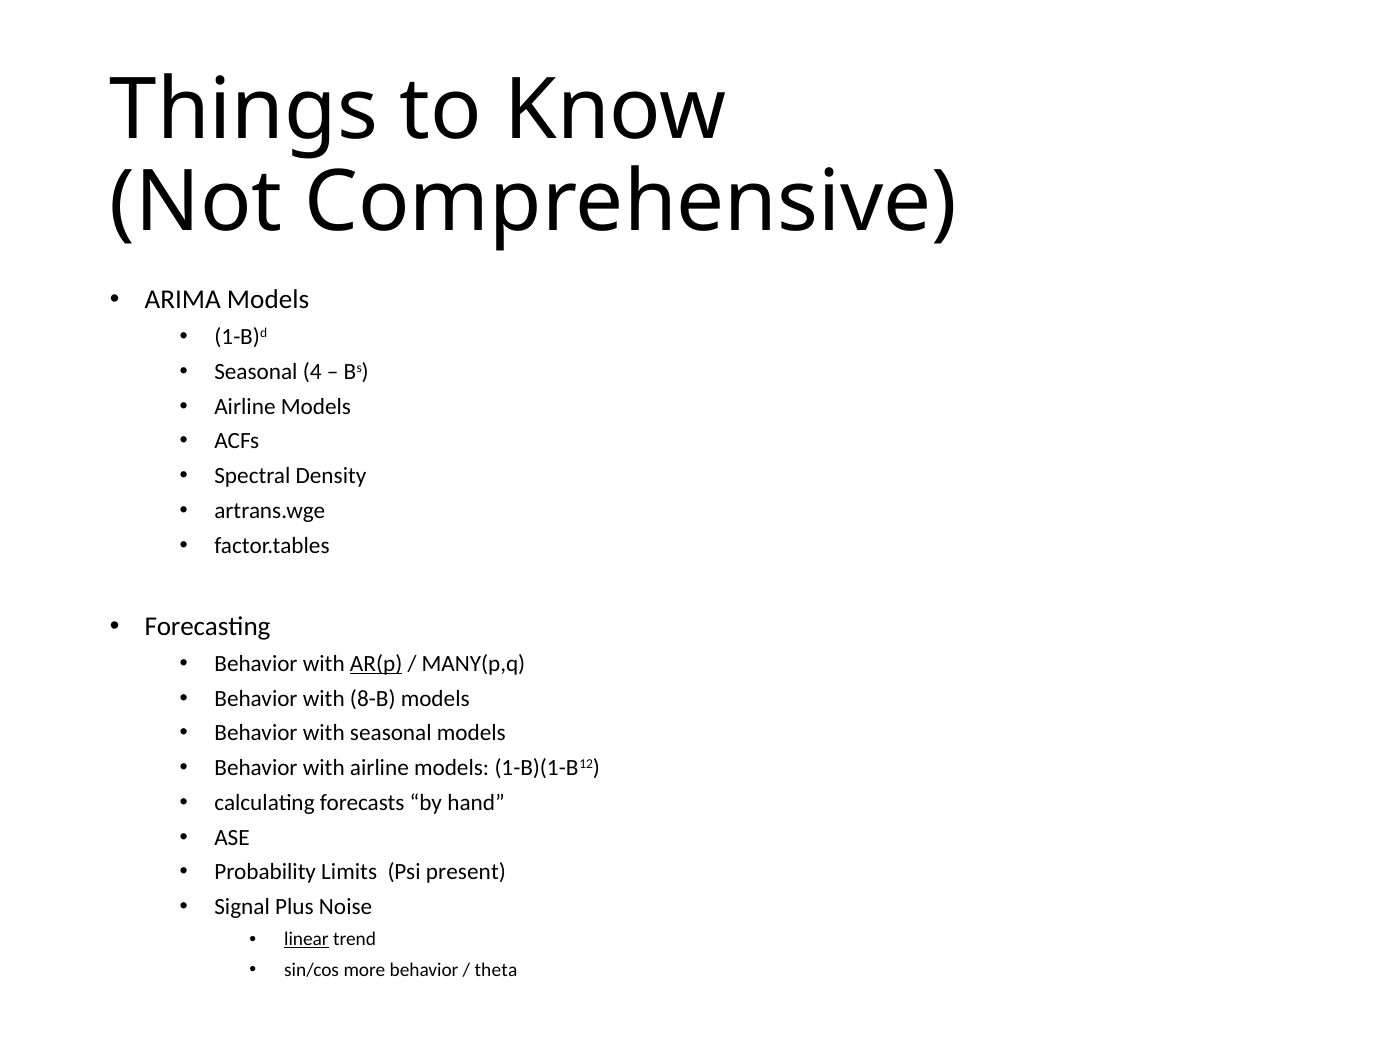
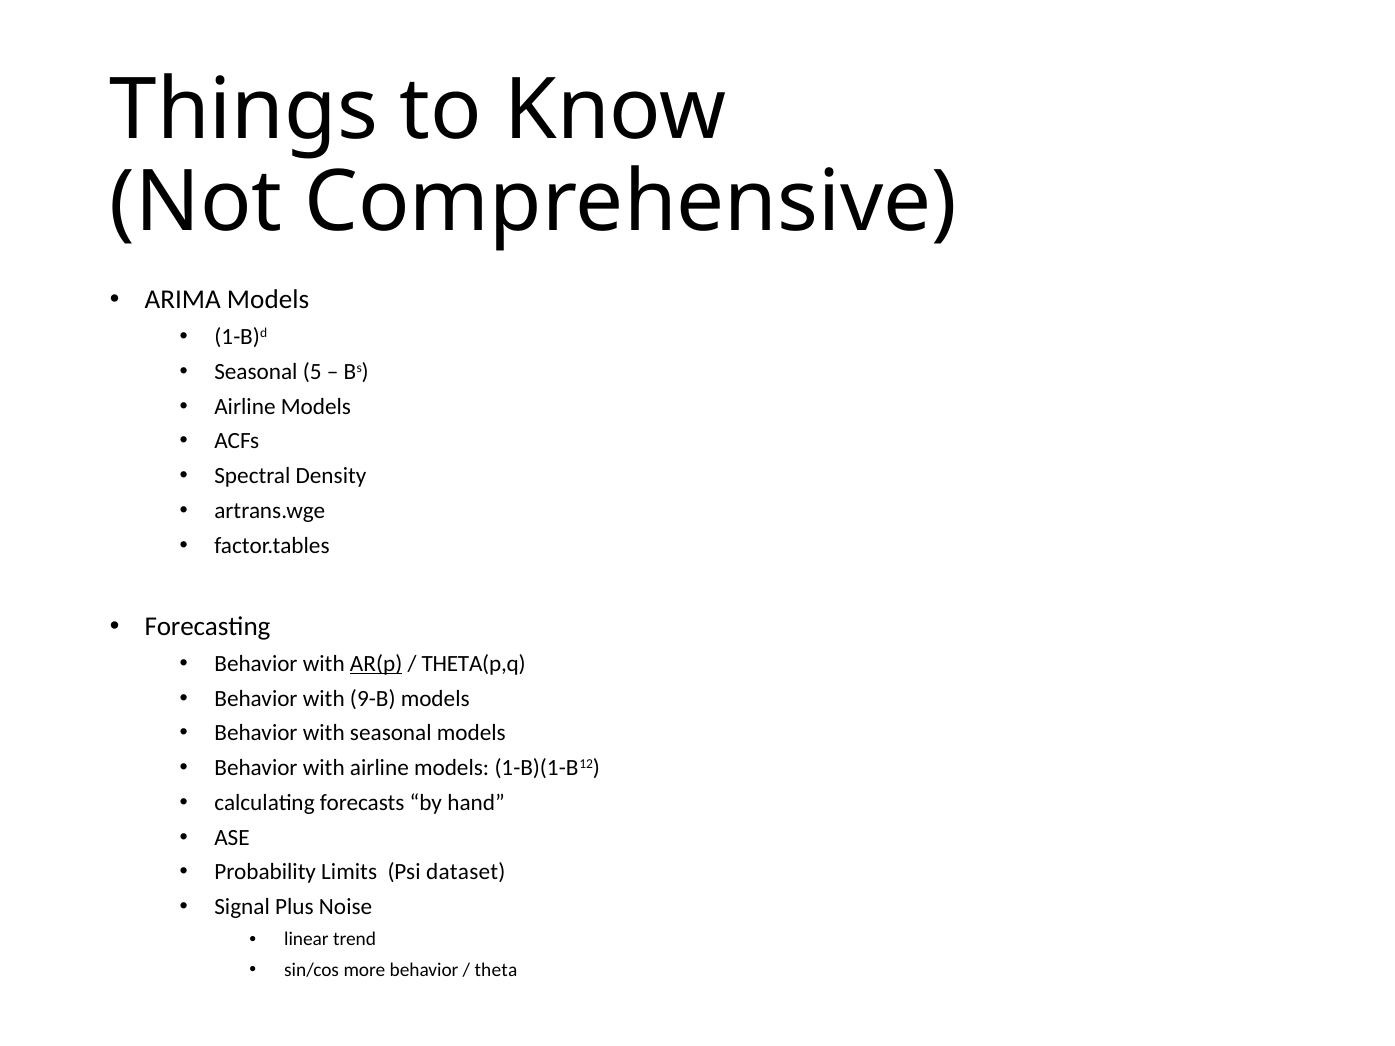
4: 4 -> 5 (312, 372)
MANY(p,q: MANY(p,q -> THETA(p,q (474, 664)
8-B: 8-B -> 9-B (373, 699)
present: present -> dataset (466, 872)
linear underline: present -> none (306, 940)
